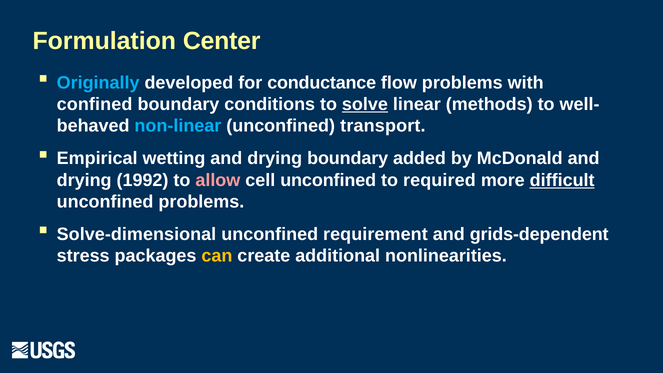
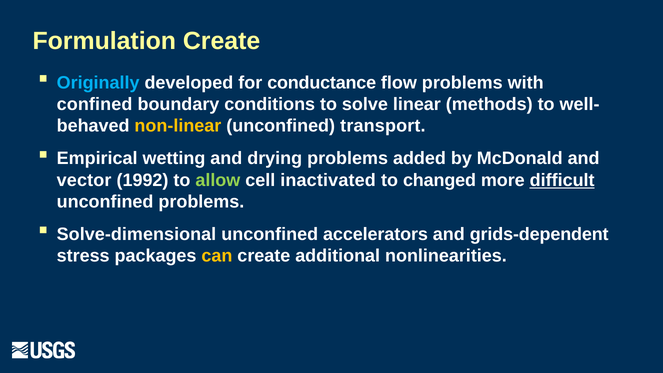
Formulation Center: Center -> Create (222, 41)
solve underline: present -> none (365, 104)
non-linear colour: light blue -> yellow (178, 126)
drying boundary: boundary -> problems (348, 159)
drying: drying -> vector (84, 180)
allow colour: pink -> light green (218, 180)
cell unconfined: unconfined -> inactivated (328, 180)
required: required -> changed (440, 180)
requirement: requirement -> accelerators (376, 234)
